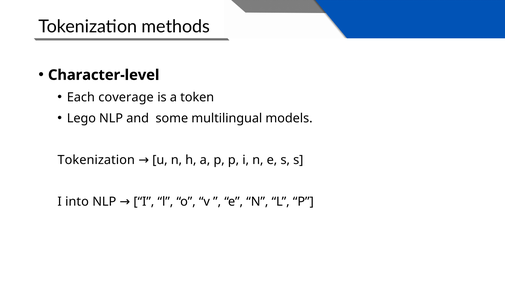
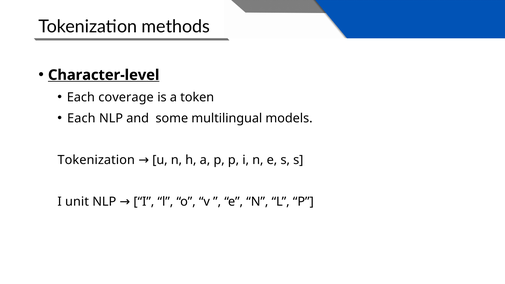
Character-level underline: none -> present (104, 75)
Lego: Lego -> Each (81, 118)
into: into -> unit (77, 202)
